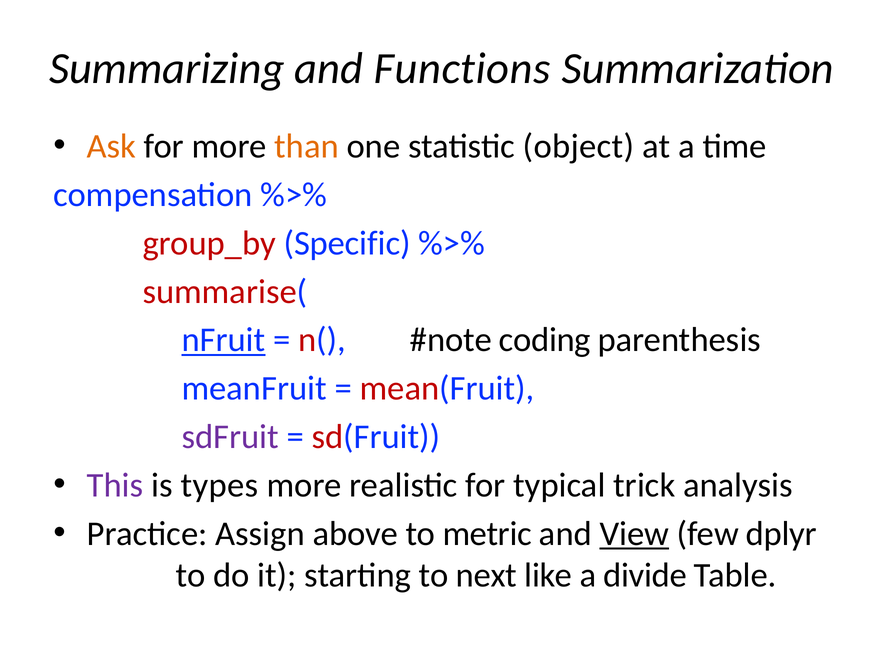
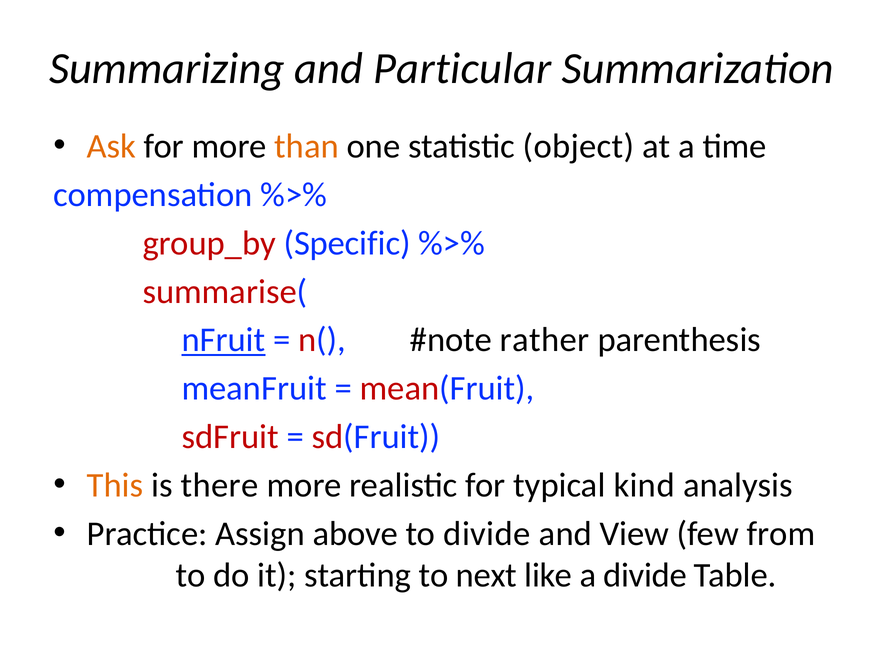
Functions: Functions -> Particular (462, 68)
coding: coding -> rather (545, 340)
sdFruit colour: purple -> red (230, 437)
This colour: purple -> orange (115, 486)
types: types -> there (220, 486)
trick: trick -> kind (644, 486)
to metric: metric -> divide (487, 534)
View underline: present -> none (634, 534)
dplyr: dplyr -> from (781, 534)
